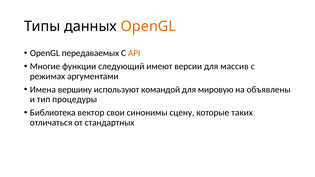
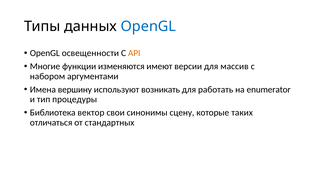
OpenGL colour: orange -> blue (148, 26)
передаваемых: передаваемых -> освещенности (90, 53)
следующий: следующий -> изменяются (121, 66)
режимах: режимах -> набором (48, 76)
командой: командой -> возникать (161, 90)
мировую: мировую -> работать (216, 90)
объявлены: объявлены -> enumerator (269, 90)
